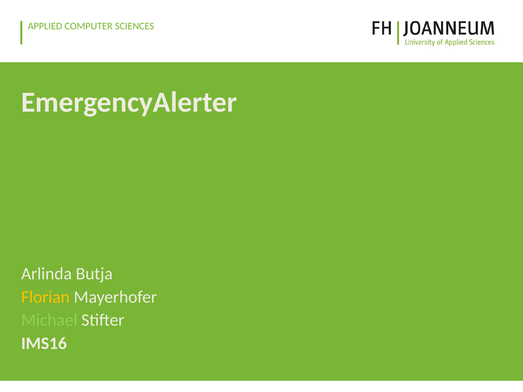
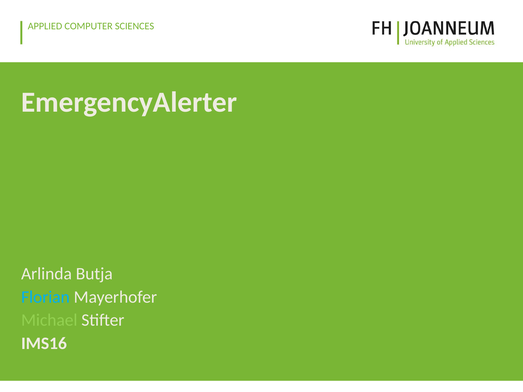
Florian colour: yellow -> light blue (45, 297)
